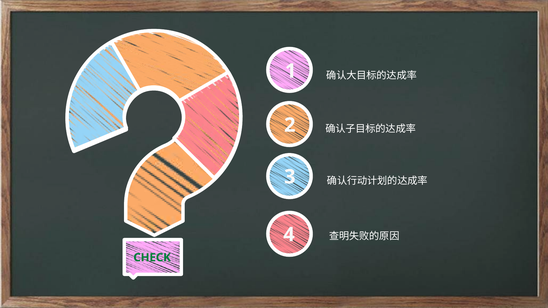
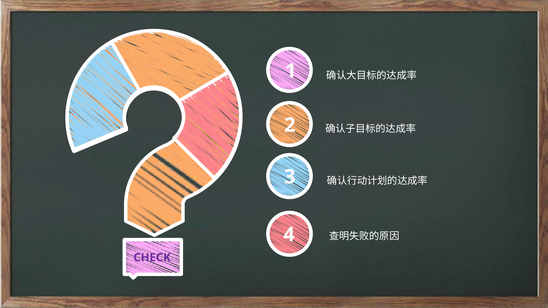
CHECK colour: green -> purple (152, 258)
